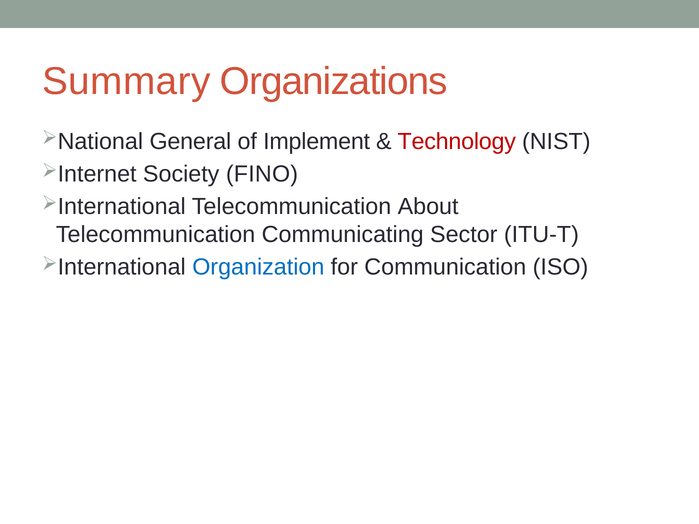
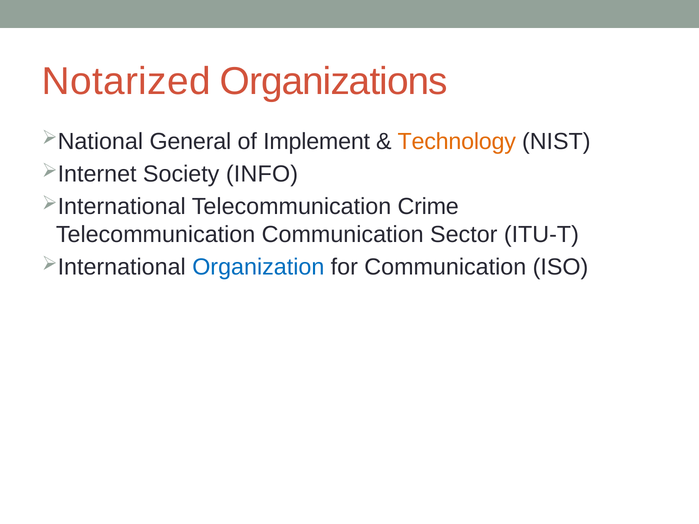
Summary: Summary -> Notarized (126, 81)
Technology colour: red -> orange (457, 141)
FINO: FINO -> INFO (262, 174)
About: About -> Crime (428, 207)
Telecommunication Communicating: Communicating -> Communication (343, 235)
